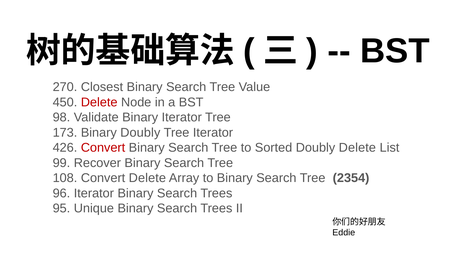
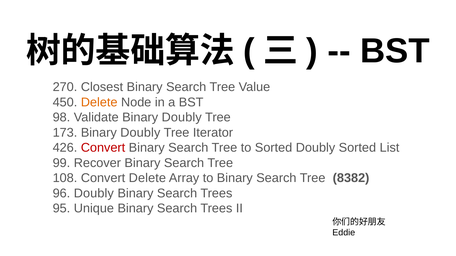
Delete colour: red -> orange (99, 102)
Validate Binary Iterator: Iterator -> Doubly (182, 118)
Doubly Delete: Delete -> Sorted (357, 148)
2354: 2354 -> 8382 (351, 178)
96 Iterator: Iterator -> Doubly (94, 194)
